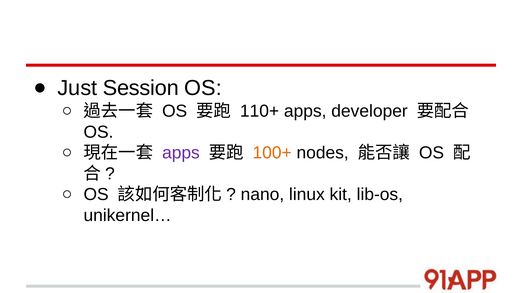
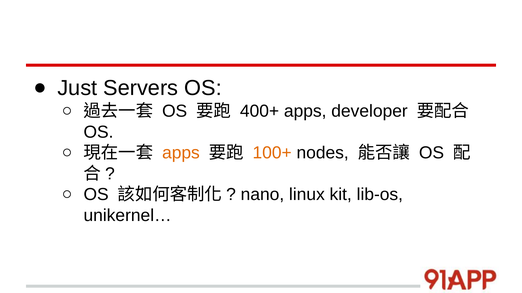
Session: Session -> Servers (141, 88)
110+: 110+ -> 400+ (260, 112)
apps colour: purple -> orange (181, 153)
